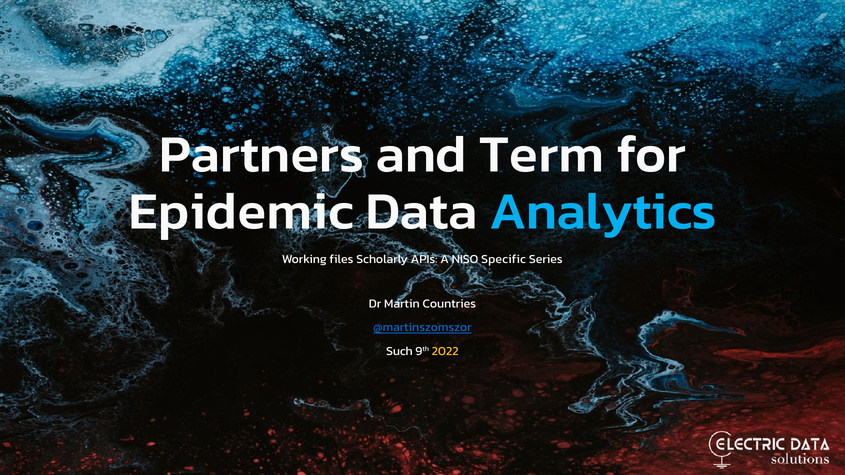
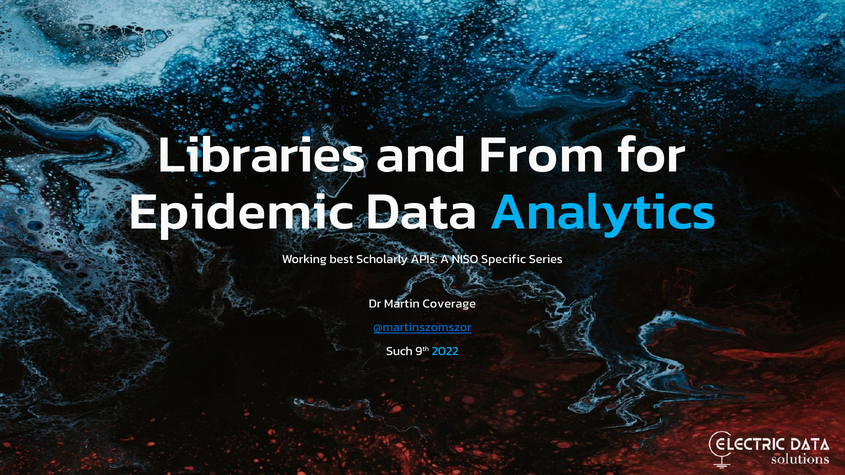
Partners: Partners -> Libraries (262, 154)
Term: Term -> From (542, 154)
files: files -> best (341, 259)
Countries: Countries -> Coverage (449, 304)
2022 colour: yellow -> light blue (445, 351)
